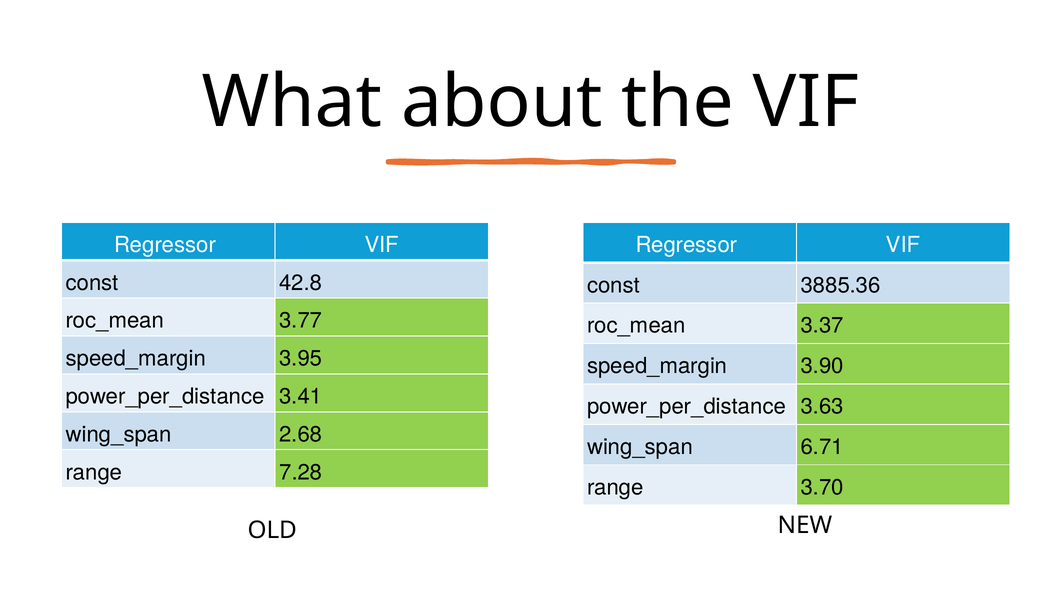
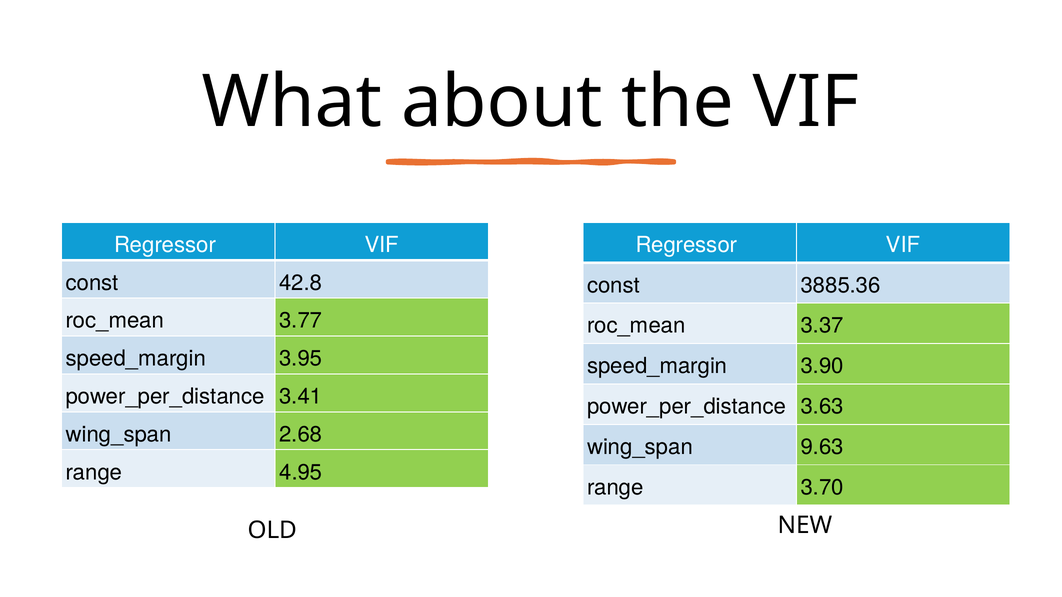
6.71: 6.71 -> 9.63 (822, 447)
7.28: 7.28 -> 4.95 (301, 473)
